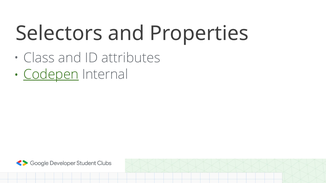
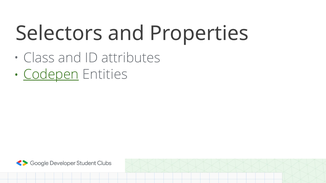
Internal: Internal -> Entities (105, 74)
